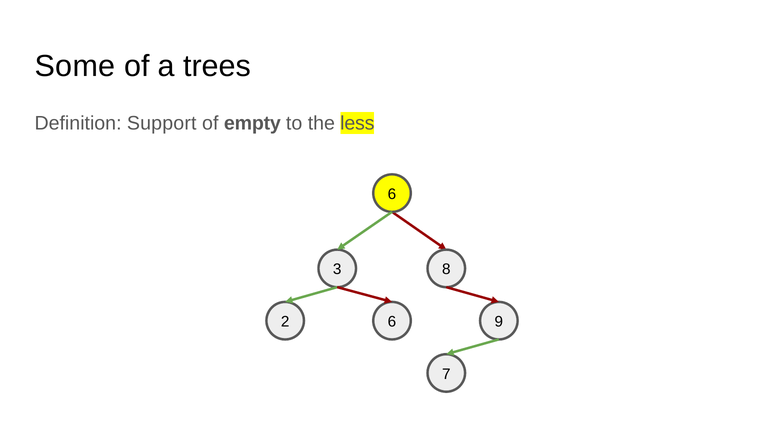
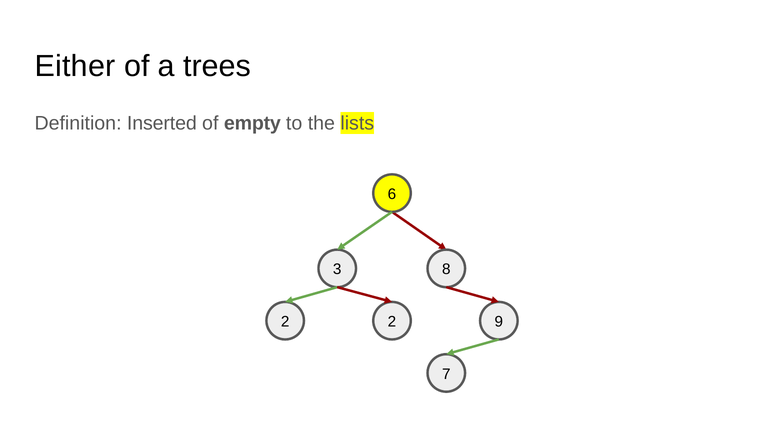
Some: Some -> Either (75, 66)
Support: Support -> Inserted (162, 123)
less: less -> lists (357, 123)
2 6: 6 -> 2 (392, 322)
